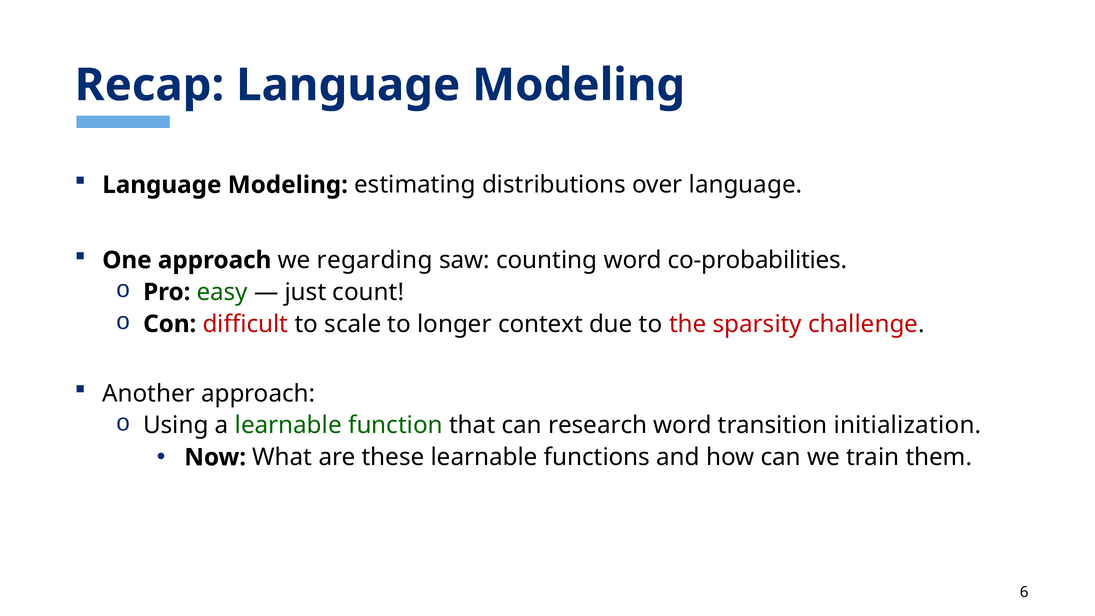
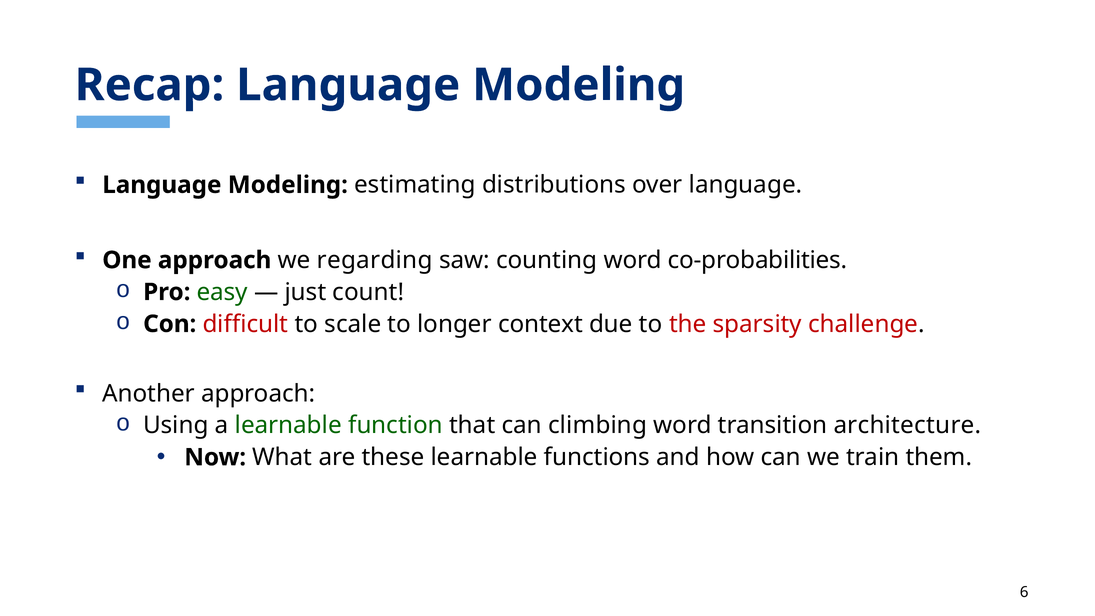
research: research -> climbing (598, 425)
initialization: initialization -> architecture (907, 425)
